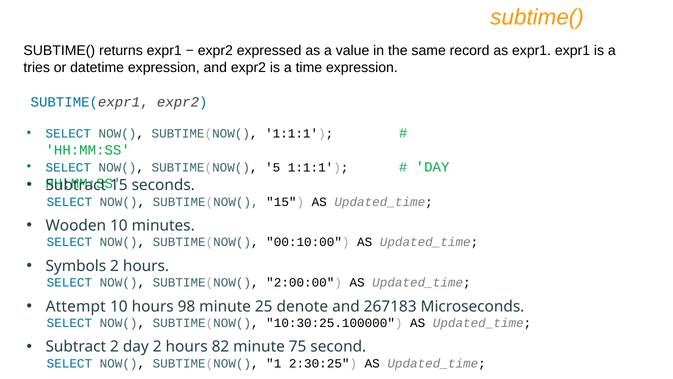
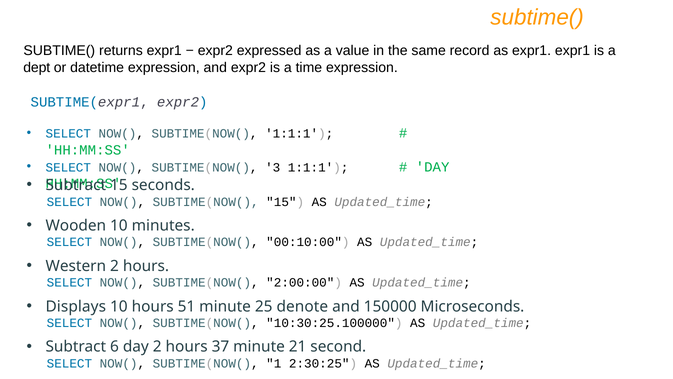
tries: tries -> dept (37, 67)
5: 5 -> 3 (273, 167)
Symbols: Symbols -> Western (76, 266)
Attempt: Attempt -> Displays (76, 306)
98: 98 -> 51 (186, 306)
267183: 267183 -> 150000 (390, 306)
Subtract 2: 2 -> 6 (115, 346)
82: 82 -> 37 (220, 346)
75: 75 -> 21 (298, 346)
